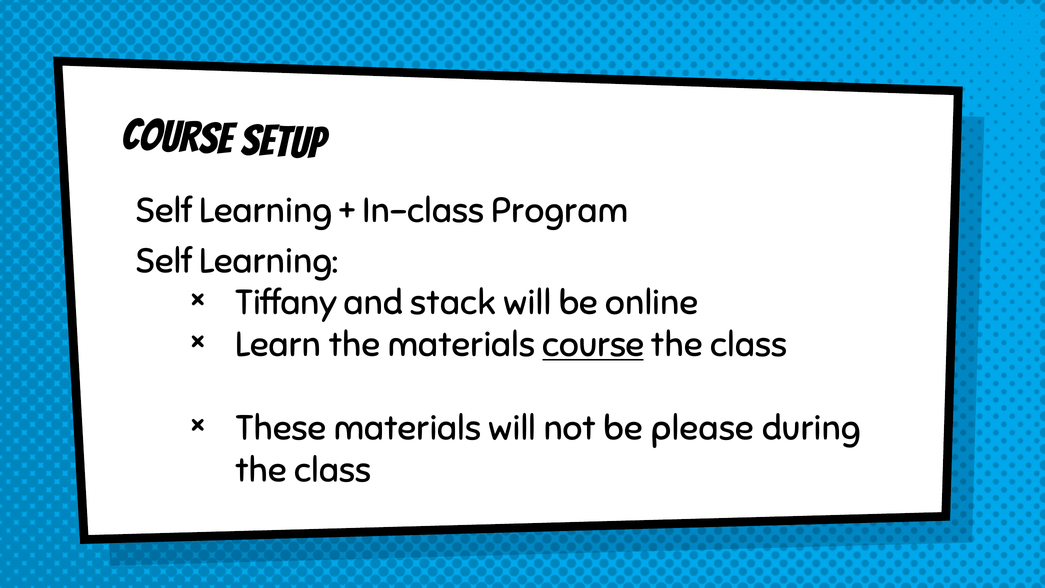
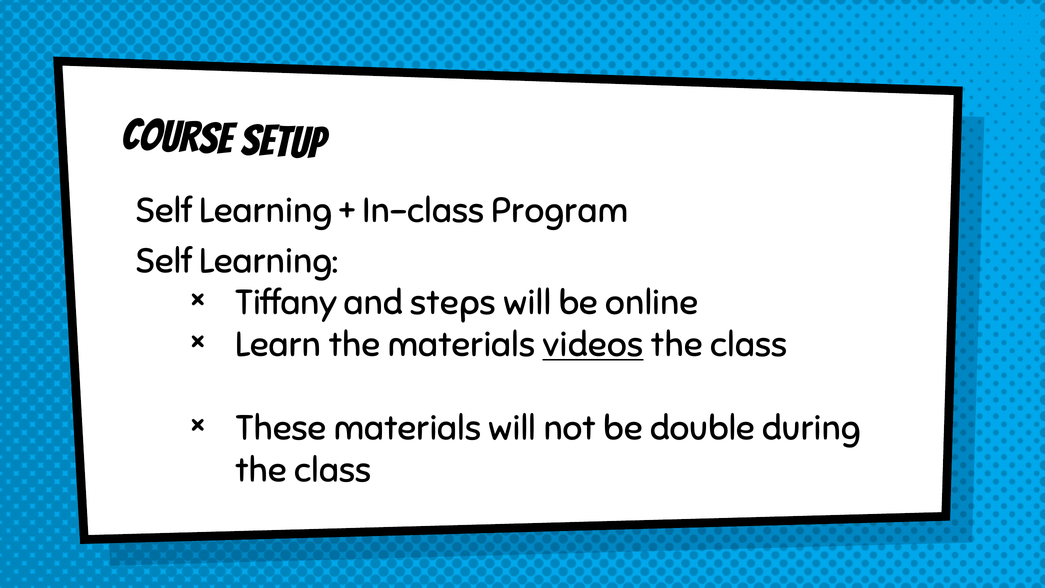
stack: stack -> steps (453, 303)
materials course: course -> videos (593, 345)
please: please -> double (703, 428)
